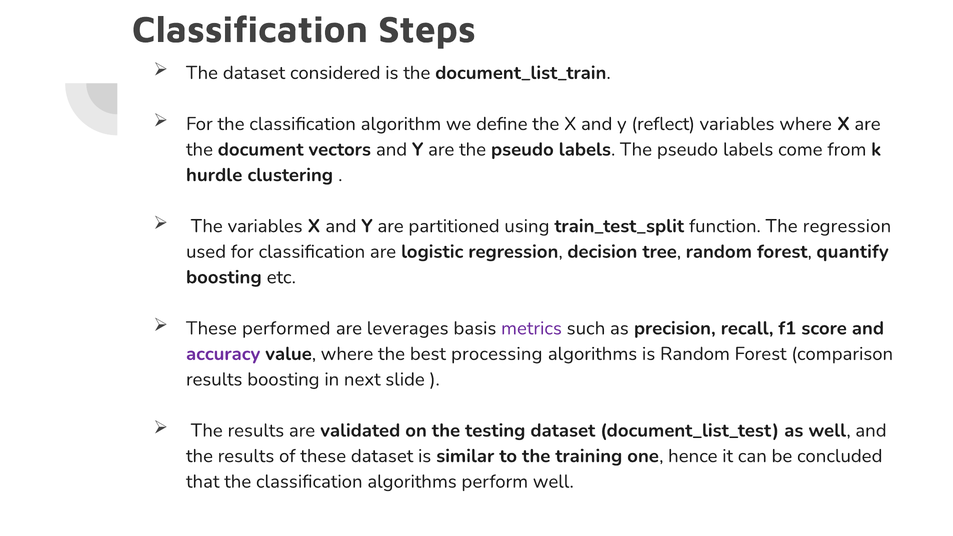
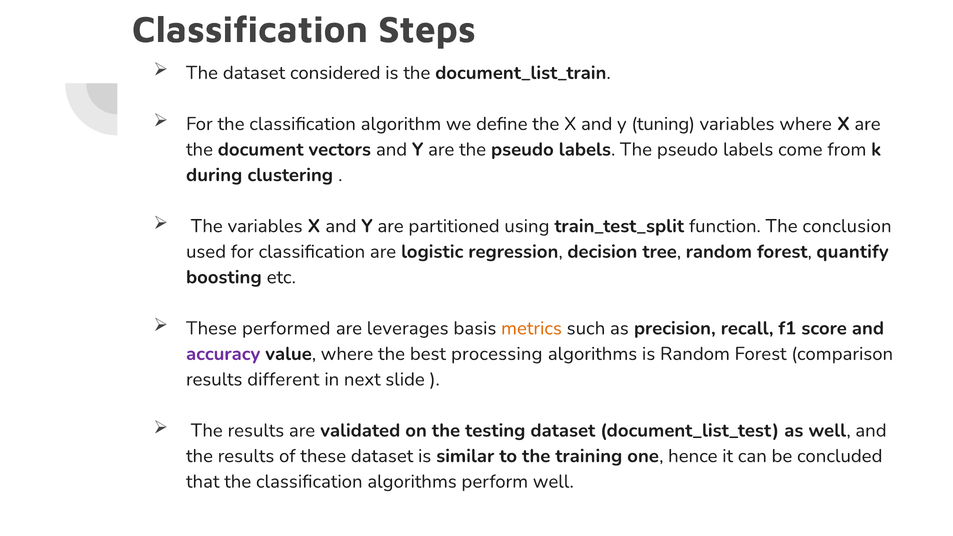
reflect: reflect -> tuning (663, 124)
hurdle: hurdle -> during (214, 175)
The regression: regression -> conclusion (847, 226)
metrics colour: purple -> orange (531, 328)
results boosting: boosting -> different (283, 379)
